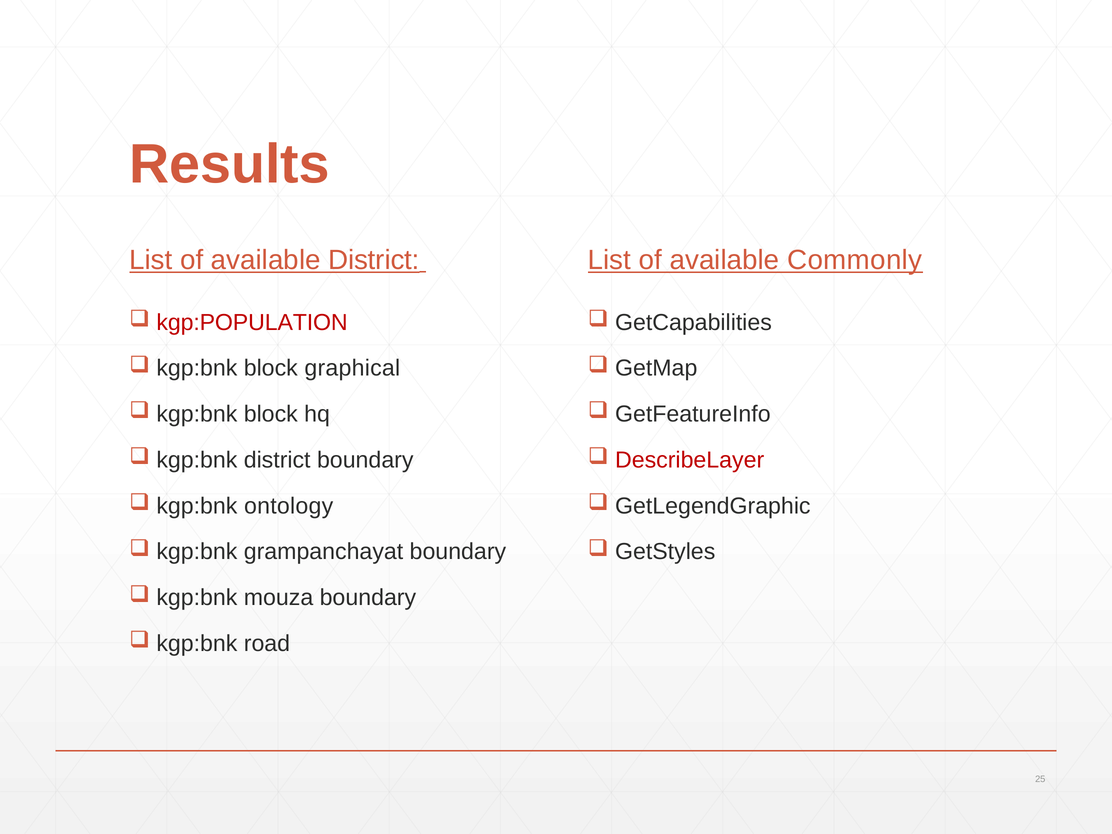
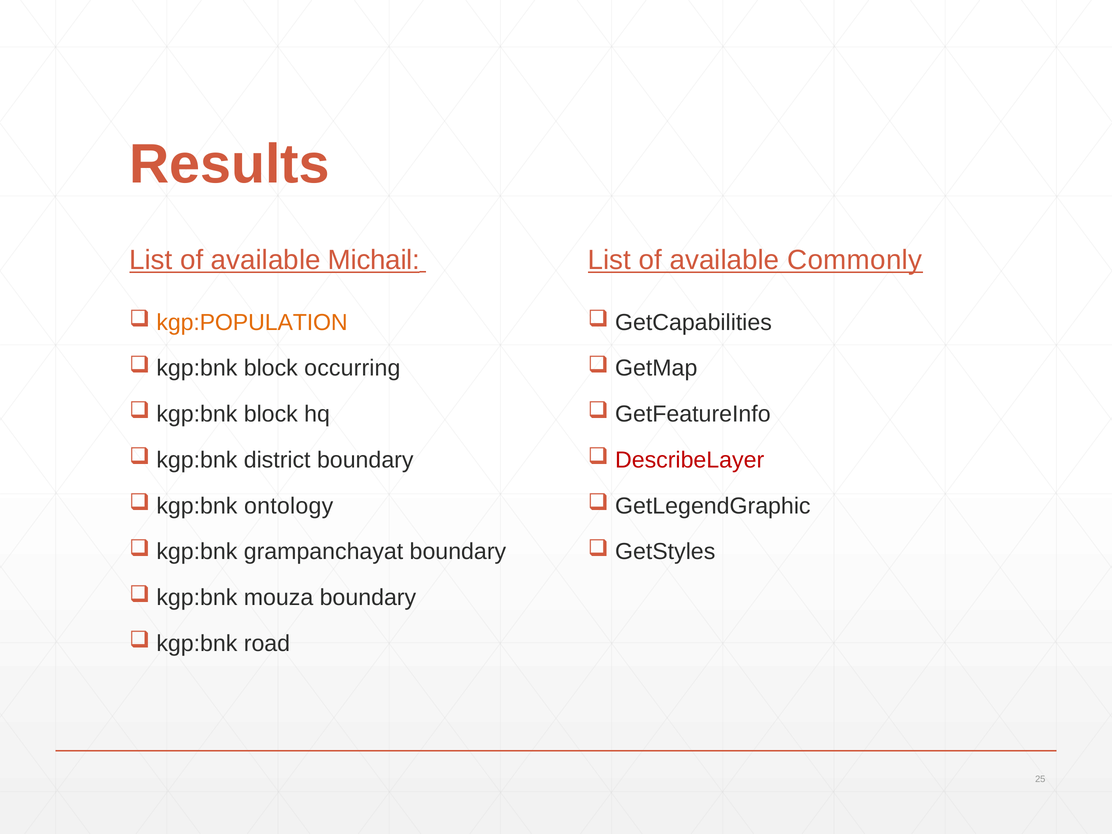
available District: District -> Michail (374, 260)
kgp:POPULATION colour: red -> orange (252, 322)
graphical: graphical -> occurring (352, 368)
